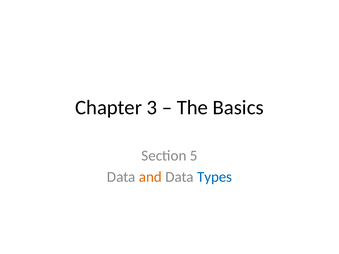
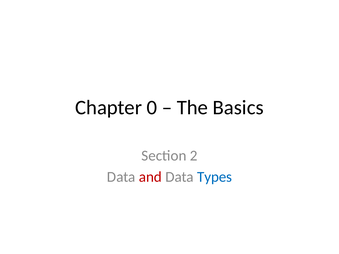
3: 3 -> 0 (152, 108)
5: 5 -> 2 (194, 156)
and colour: orange -> red (150, 177)
